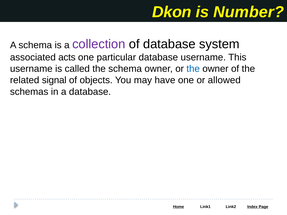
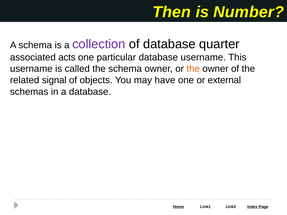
Dkon: Dkon -> Then (172, 12)
system: system -> quarter (219, 44)
the colour: blue -> orange (193, 69)
allowed: allowed -> external (224, 80)
